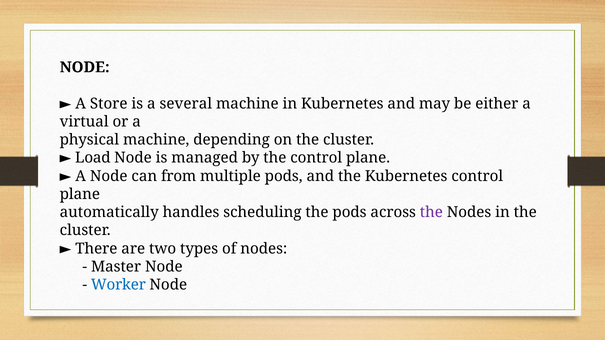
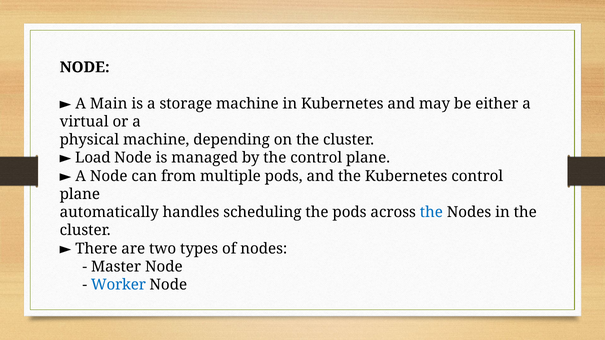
Store: Store -> Main (109, 104)
several: several -> storage (186, 104)
the colour: purple -> blue (431, 213)
